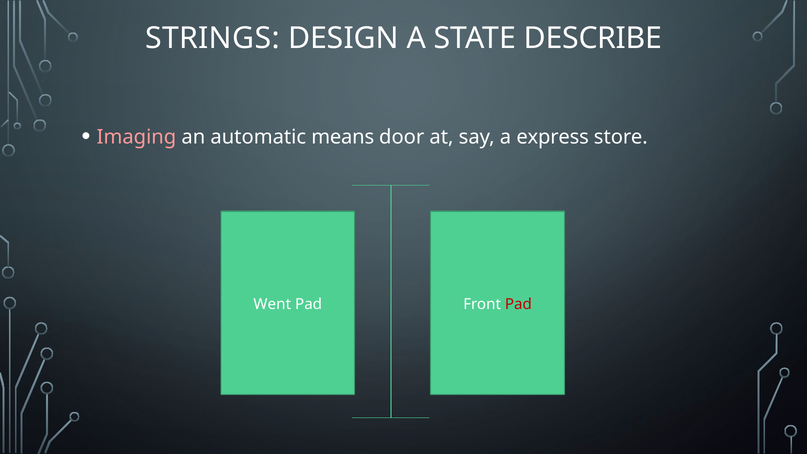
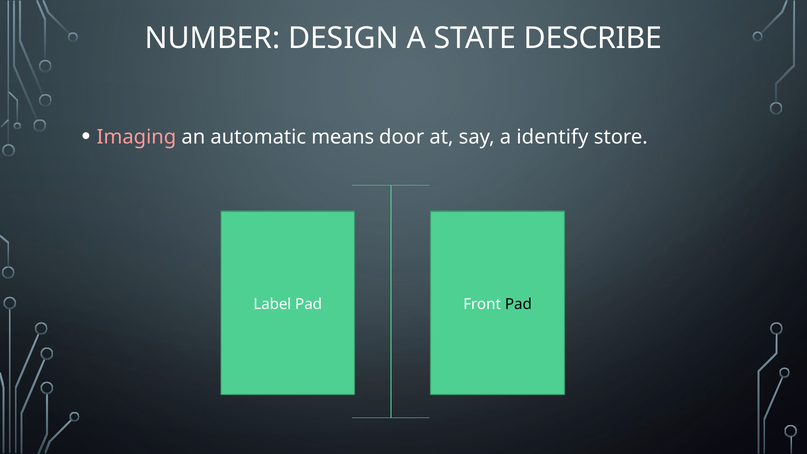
STRINGS: STRINGS -> NUMBER (213, 38)
express: express -> identify (552, 137)
Went: Went -> Label (272, 304)
Pad colour: red -> black (518, 304)
